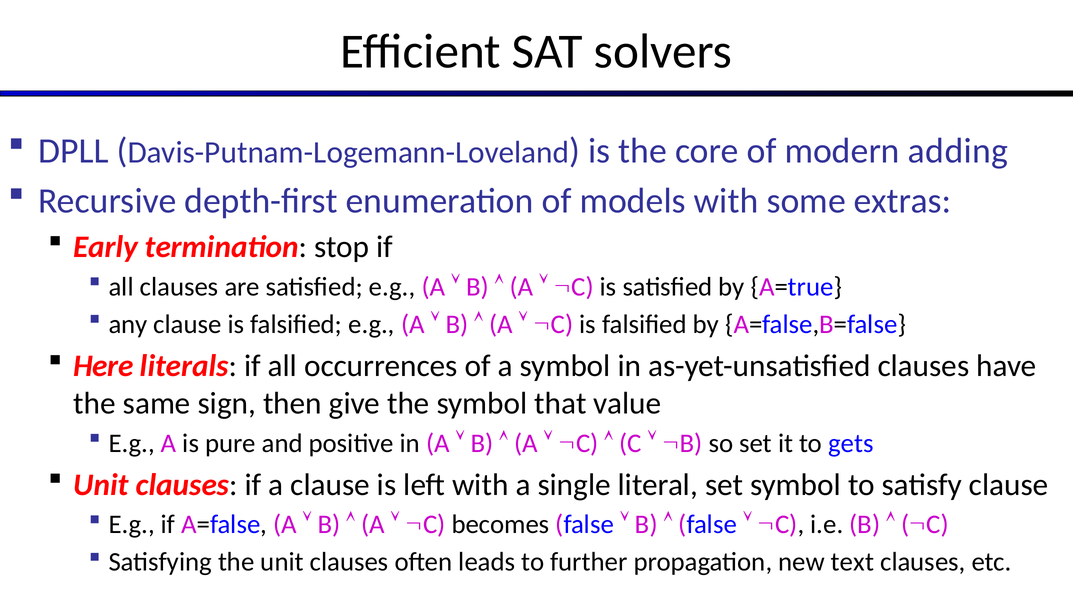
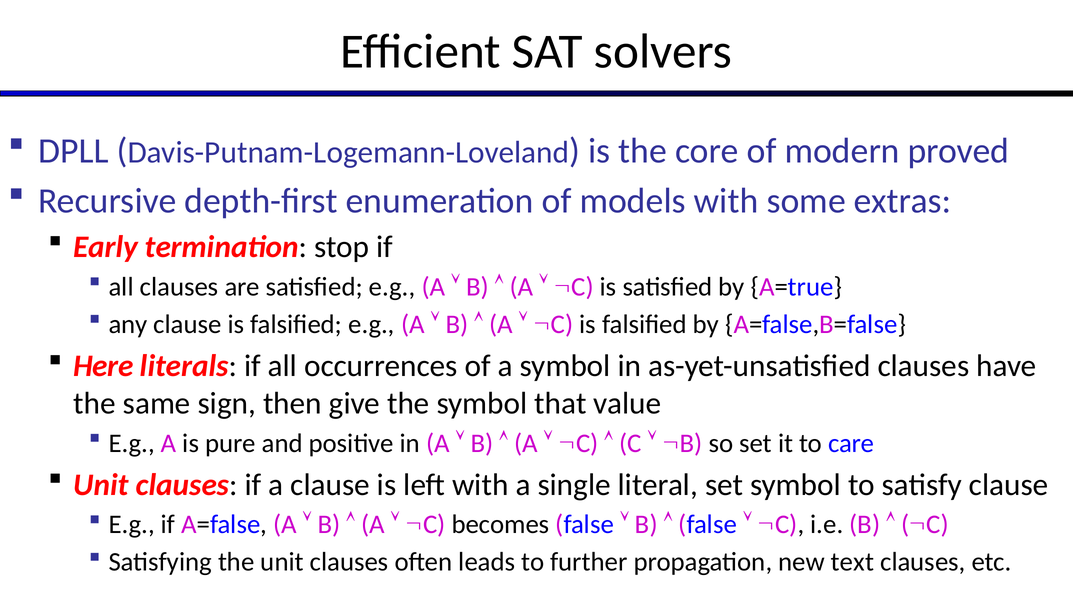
adding: adding -> proved (958, 151)
gets: gets -> care (851, 444)
